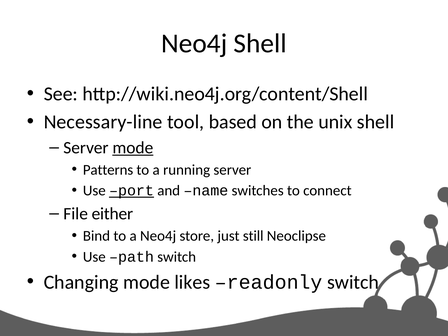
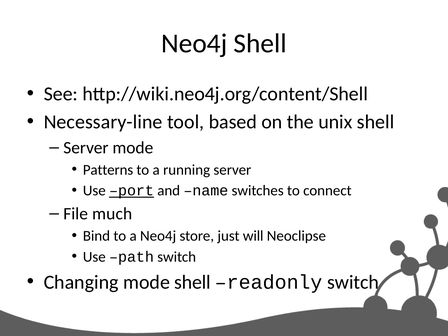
mode underline: present -> none (133, 148)
either: either -> much (112, 214)
still: still -> will (253, 236)
mode likes: likes -> shell (192, 282)
